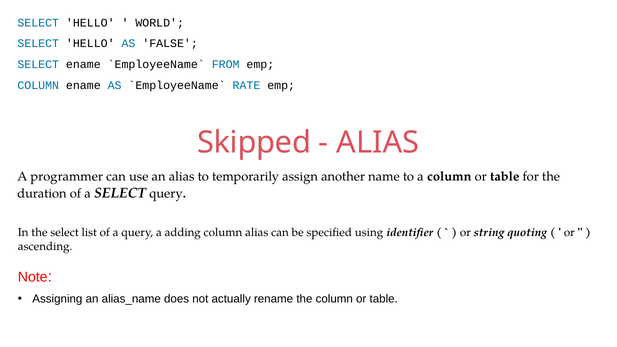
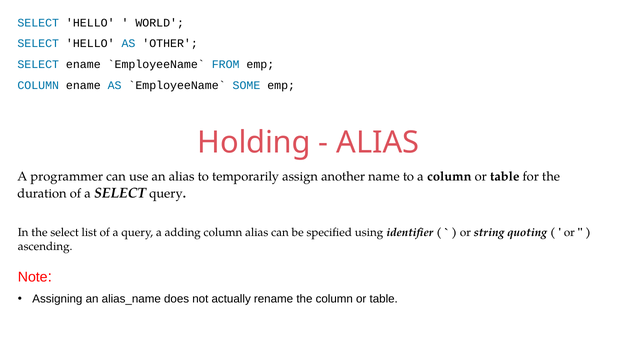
FALSE: FALSE -> OTHER (170, 44)
RATE: RATE -> SOME (246, 85)
Skipped: Skipped -> Holding (254, 142)
